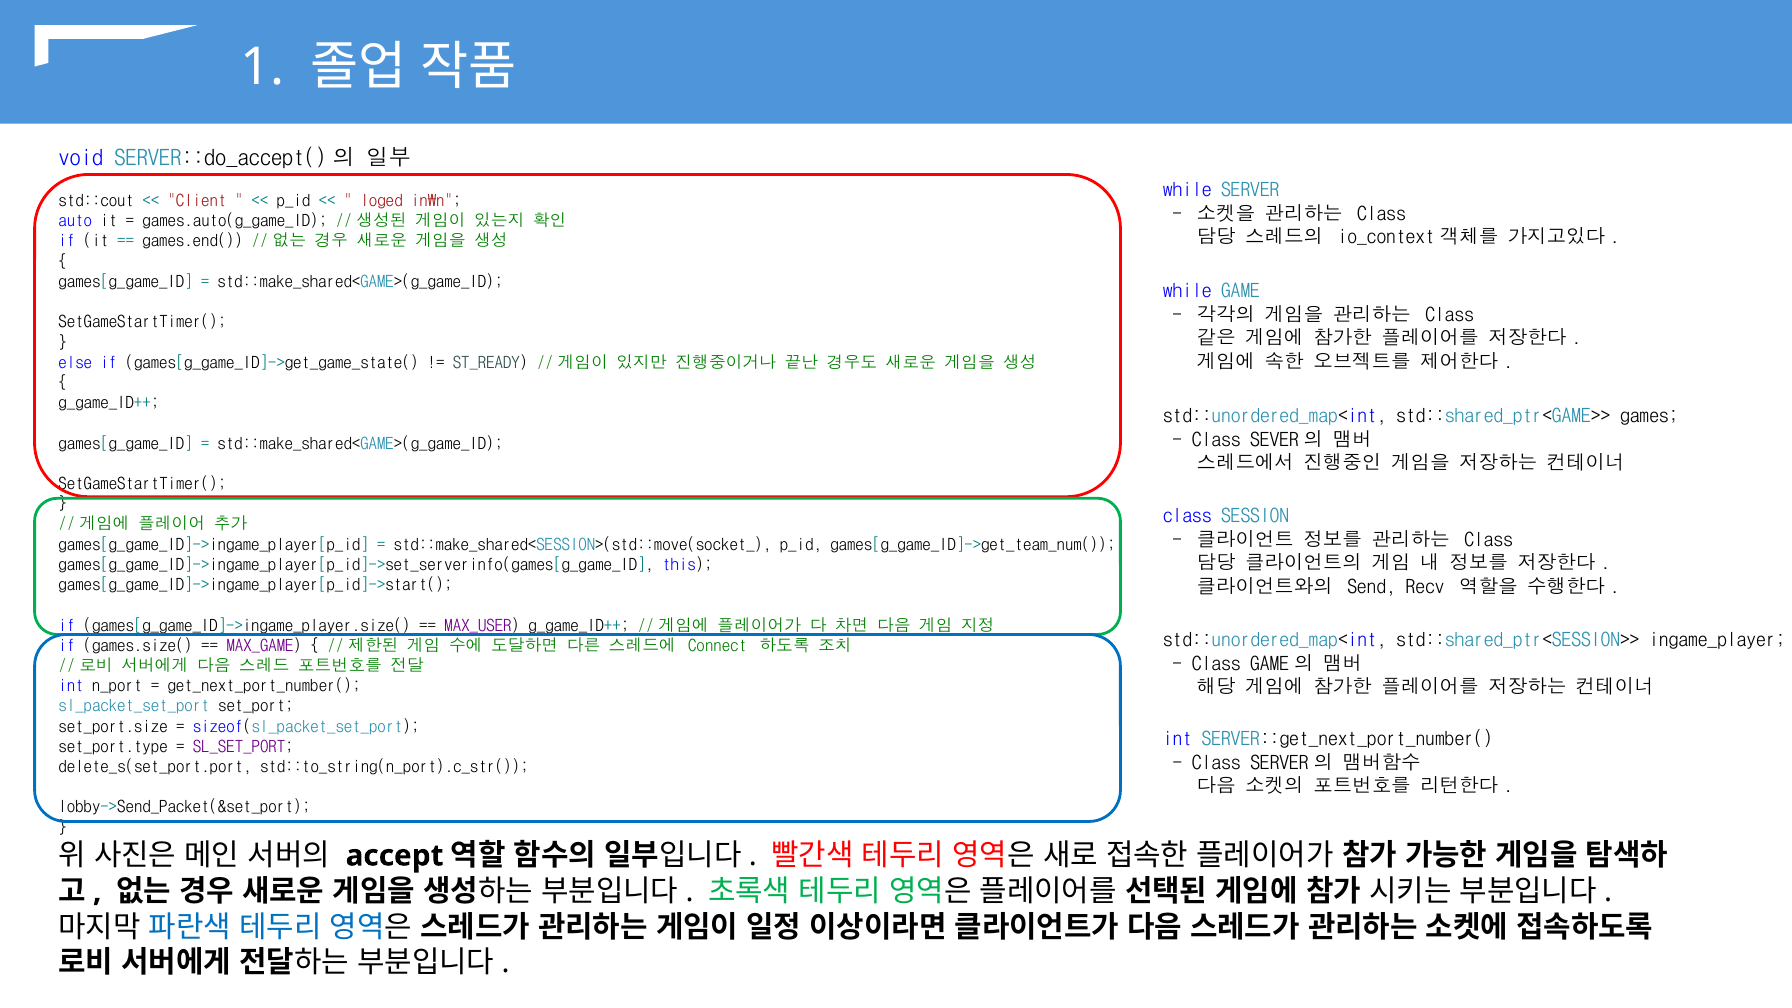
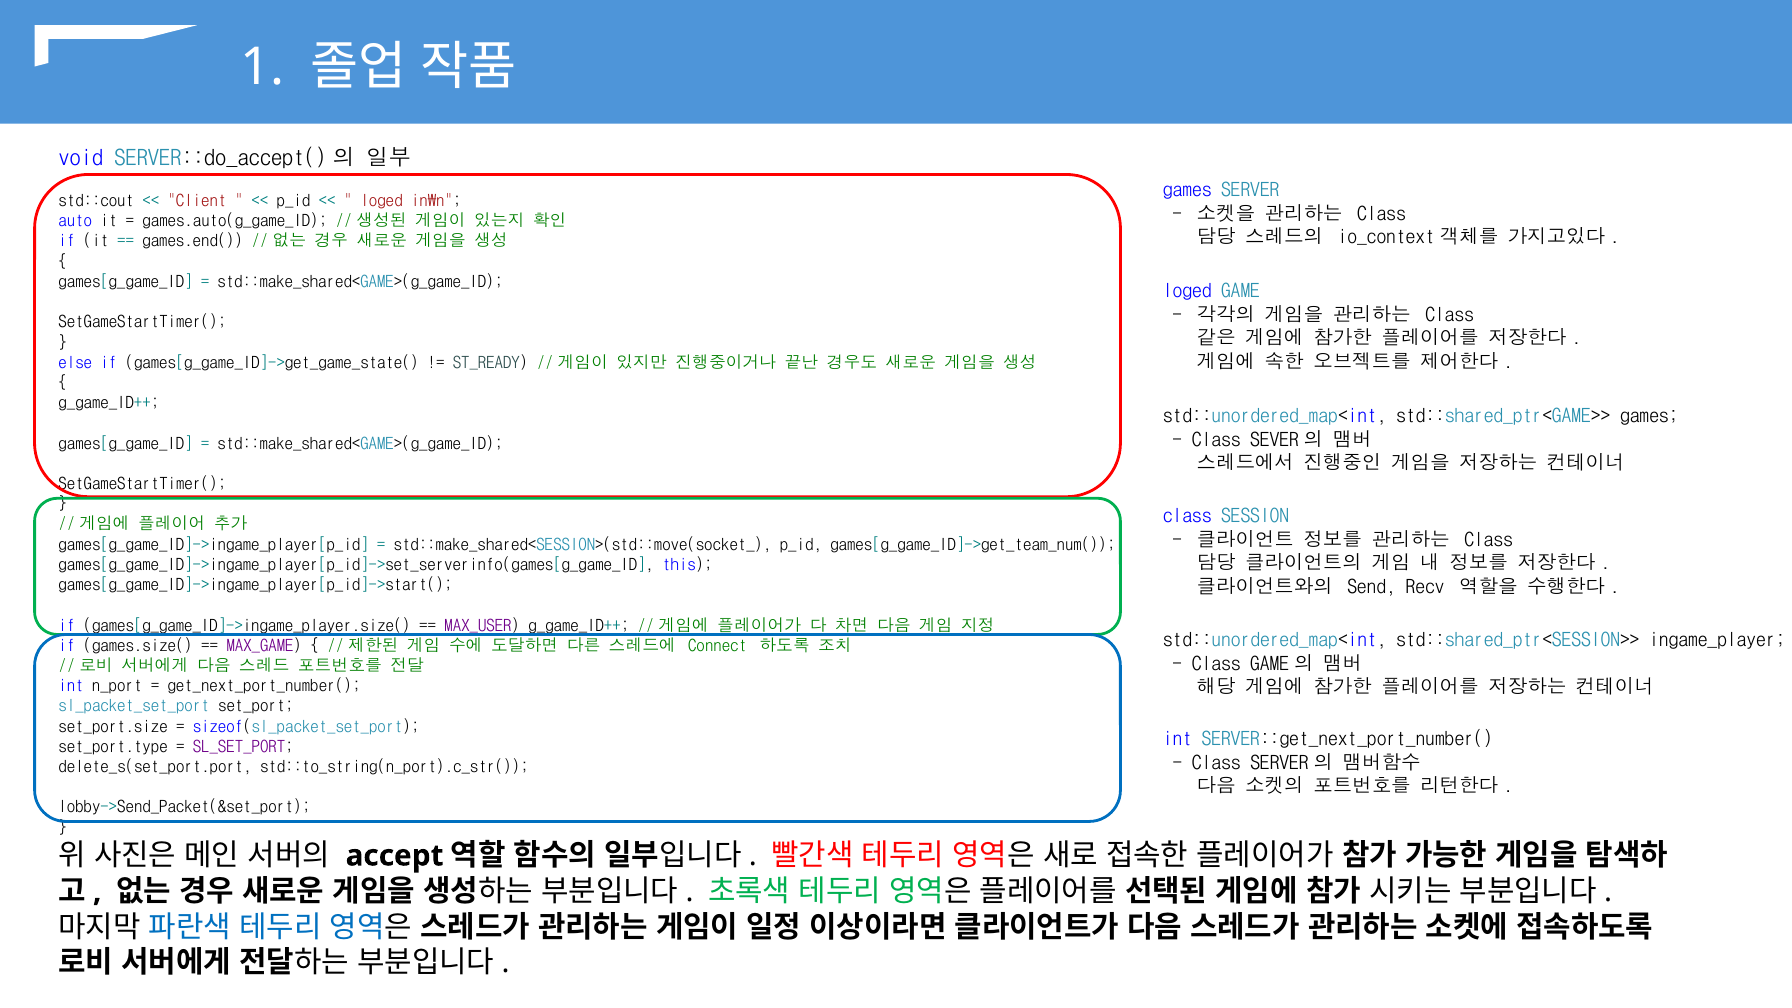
while: while -> games (1187, 190)
while: while -> loged (1187, 291)
